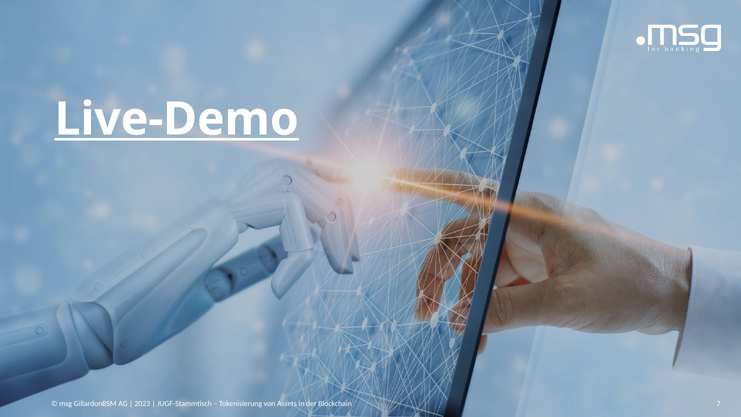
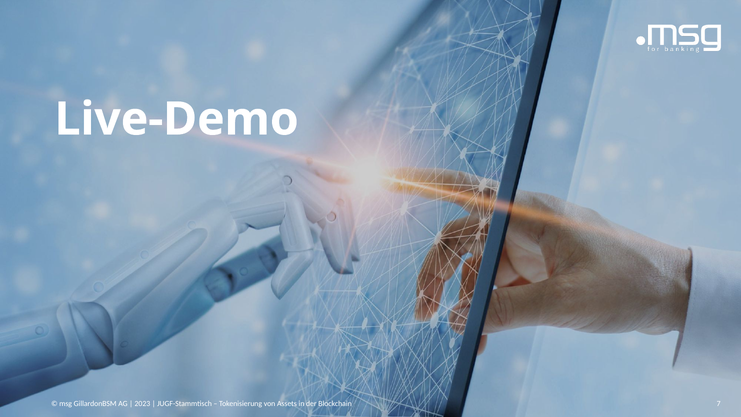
Live-Demo underline: present -> none (177, 119)
